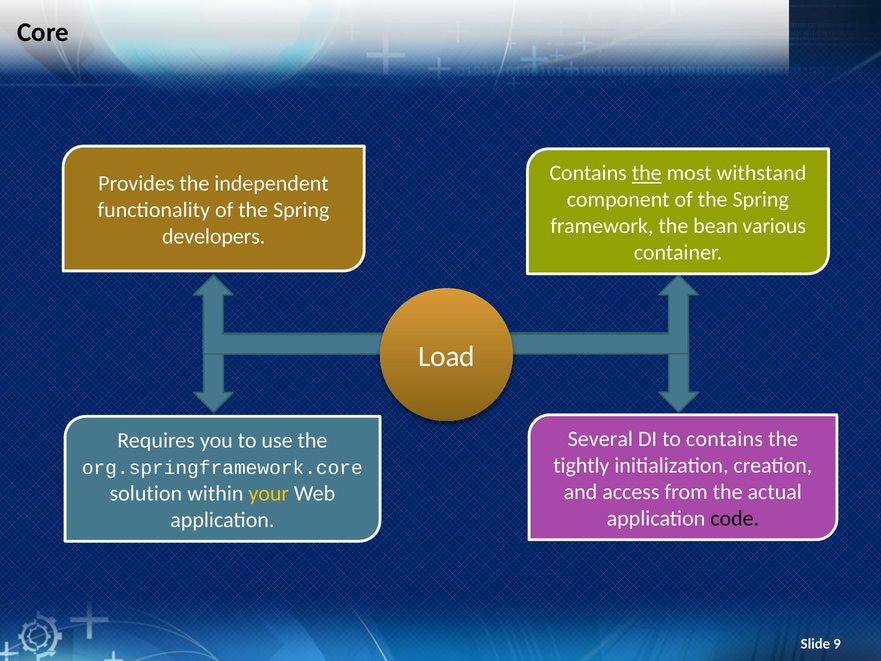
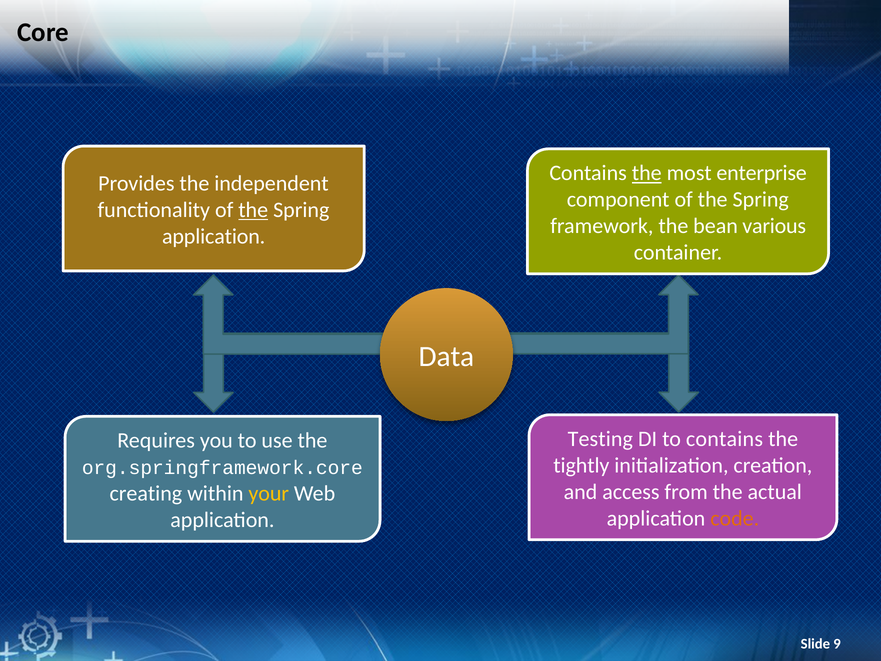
withstand: withstand -> enterprise (762, 173)
the underline: none -> present (253, 210)
developers: developers -> application (214, 236)
Load: Load -> Data (446, 356)
Several: Several -> Testing (600, 439)
solution: solution -> creating (146, 493)
code colour: black -> orange (735, 518)
